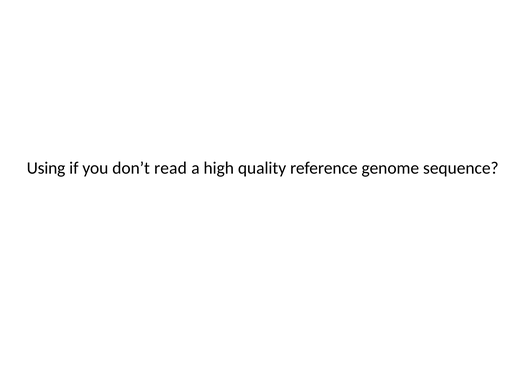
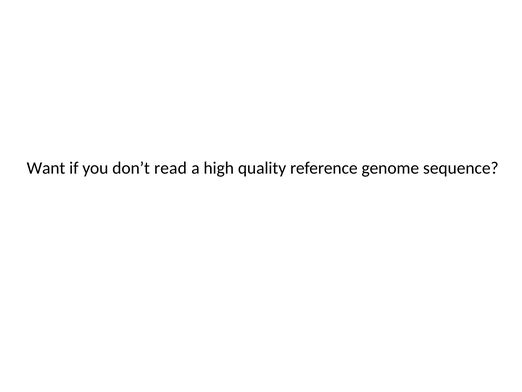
Using: Using -> Want (46, 168)
